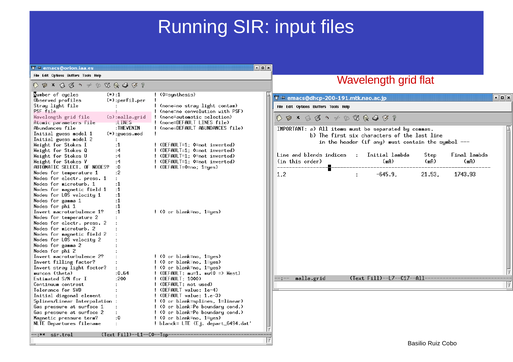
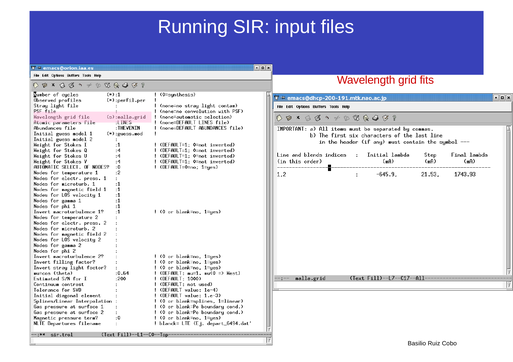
flat: flat -> fits (427, 80)
